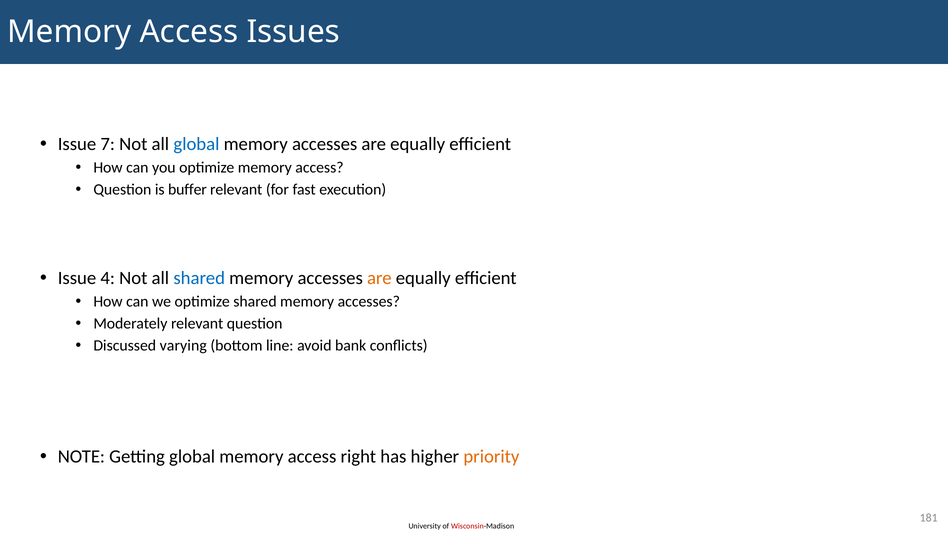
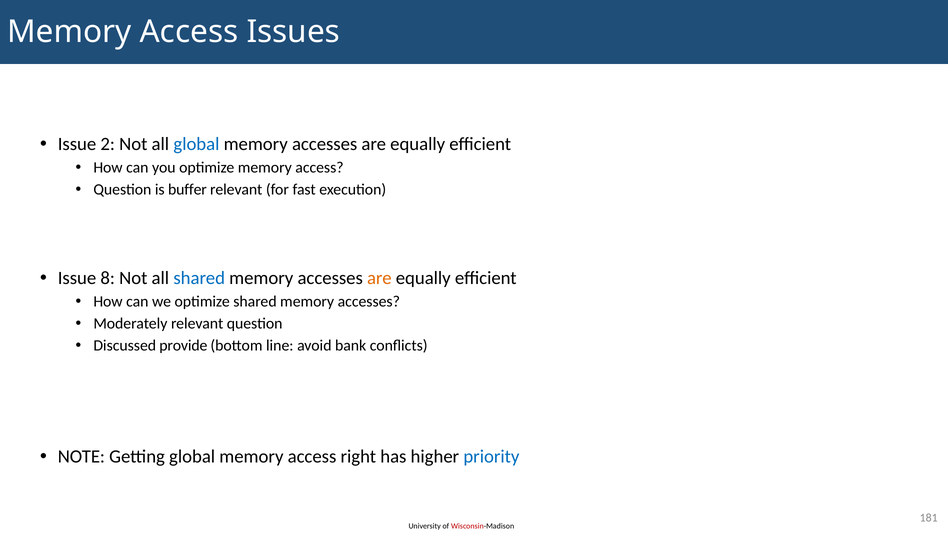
7: 7 -> 2 (108, 144)
4: 4 -> 8 (108, 278)
varying: varying -> provide (183, 346)
priority colour: orange -> blue (491, 457)
